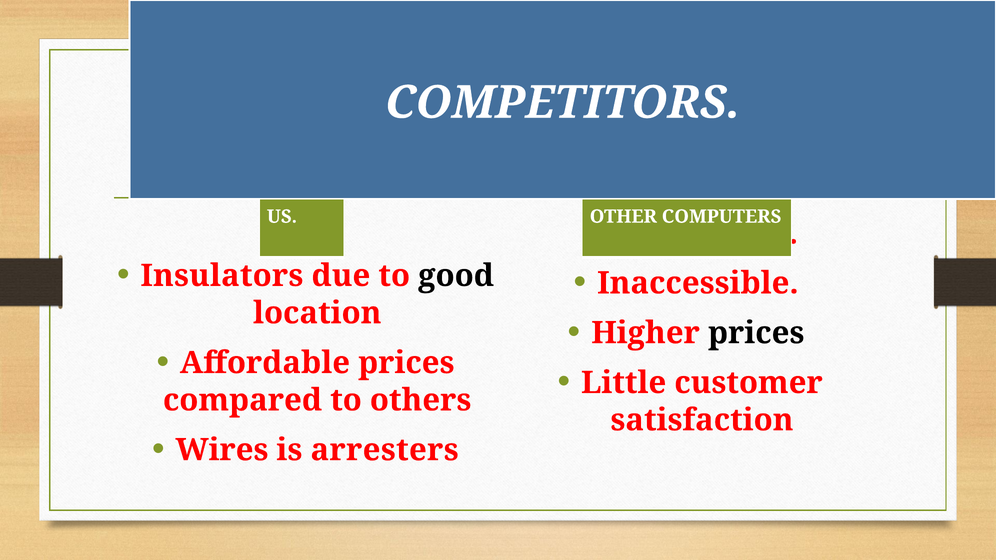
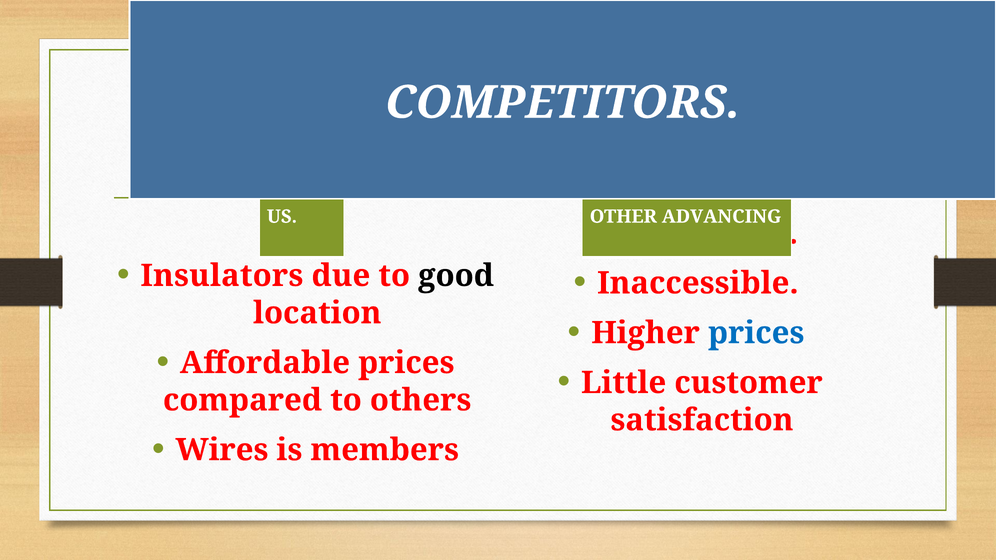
COMPUTERS: COMPUTERS -> ADVANCING (722, 217)
prices colour: black -> blue (756, 333)
arresters: arresters -> members (385, 450)
